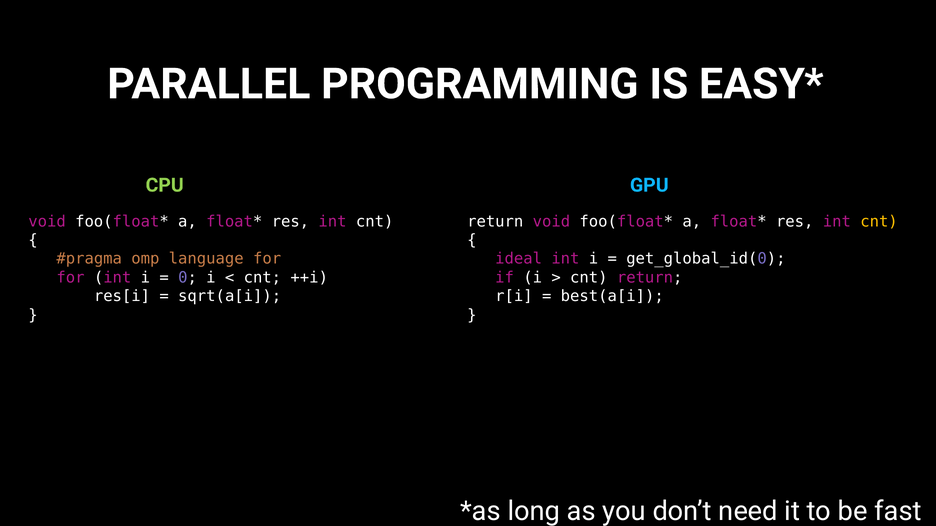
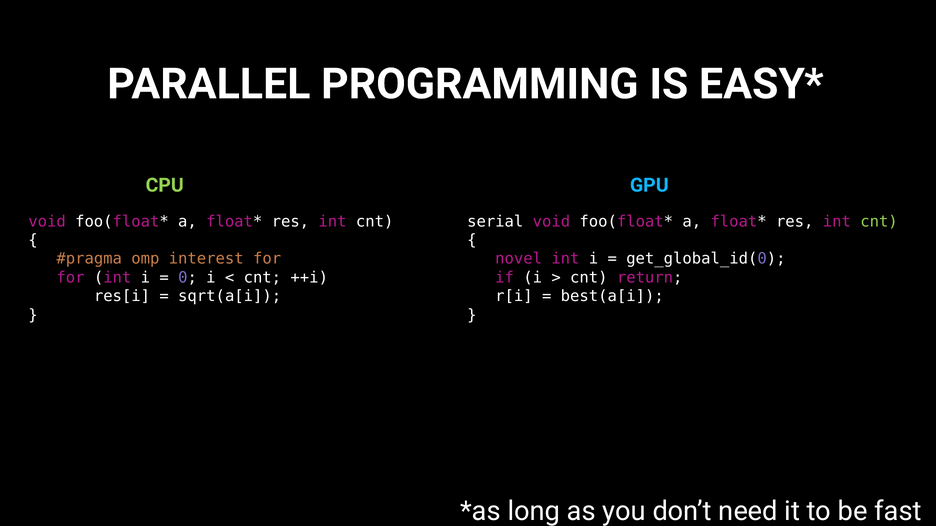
return: return -> serial (495, 222)
cnt colour: yellow -> light green (879, 222)
language: language -> interest (206, 259)
ideal: ideal -> novel (519, 259)
